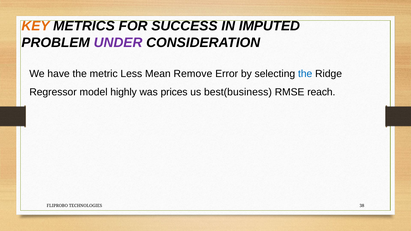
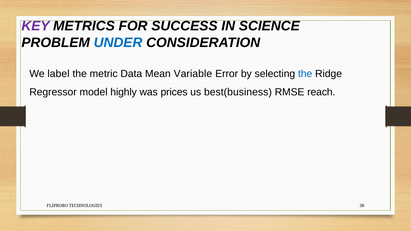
KEY colour: orange -> purple (35, 26)
IMPUTED: IMPUTED -> SCIENCE (269, 26)
UNDER colour: purple -> blue (118, 43)
have: have -> label (58, 74)
Less: Less -> Data (131, 74)
Remove: Remove -> Variable (193, 74)
